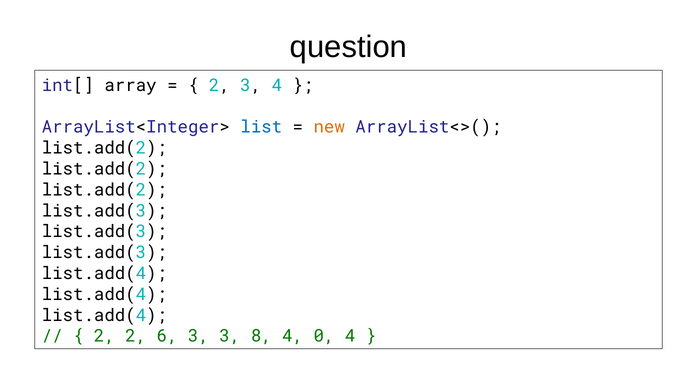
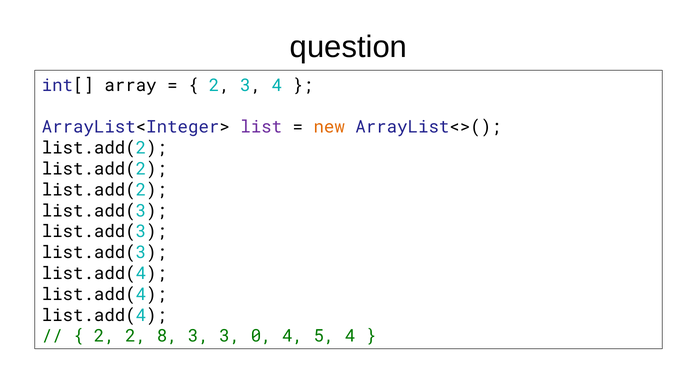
list colour: blue -> purple (261, 127)
6: 6 -> 8 (167, 336)
8: 8 -> 0 (261, 336)
0: 0 -> 5 (324, 336)
